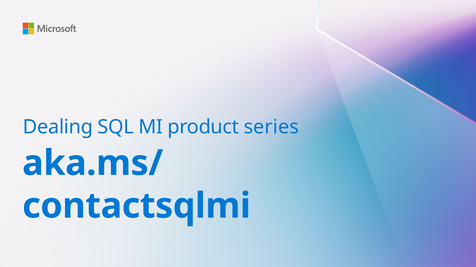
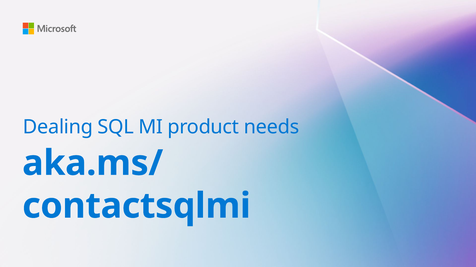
series: series -> needs (271, 127)
